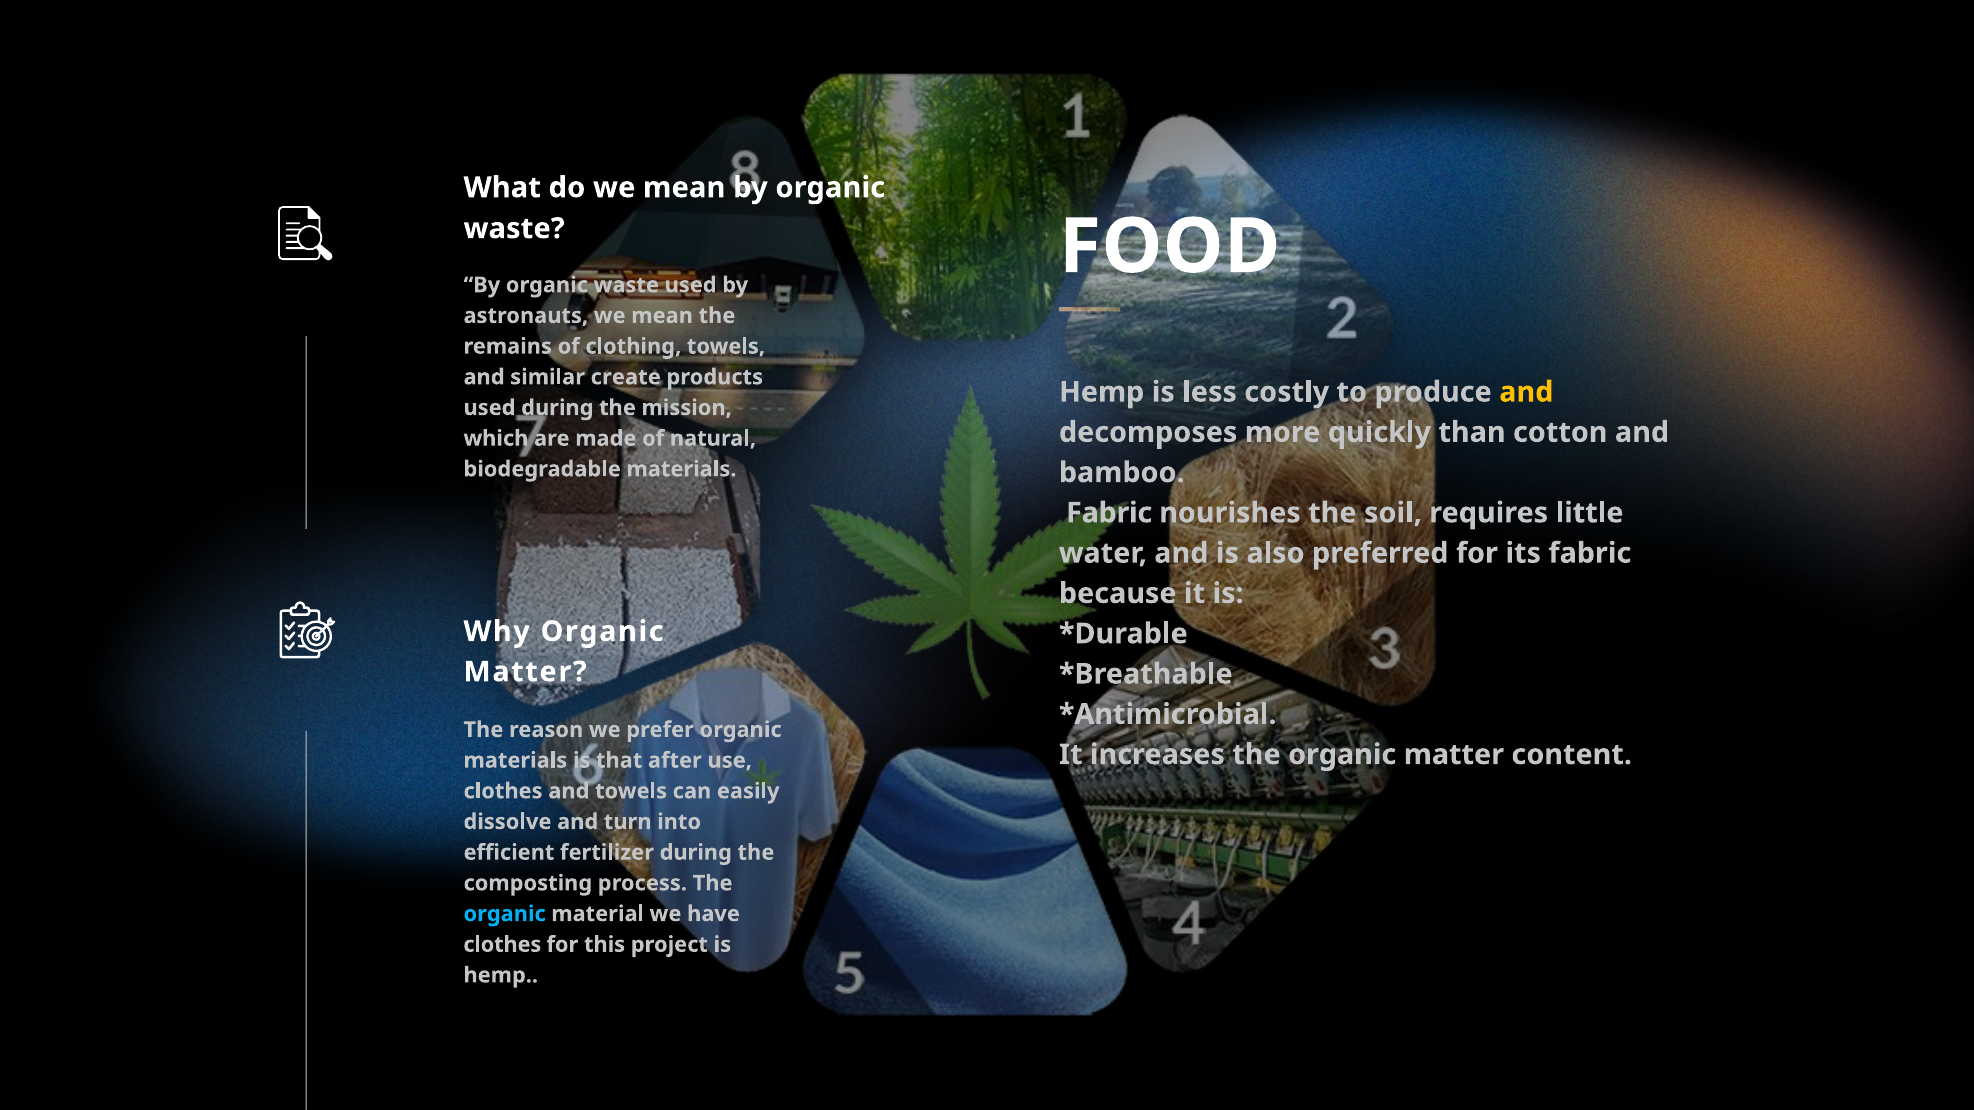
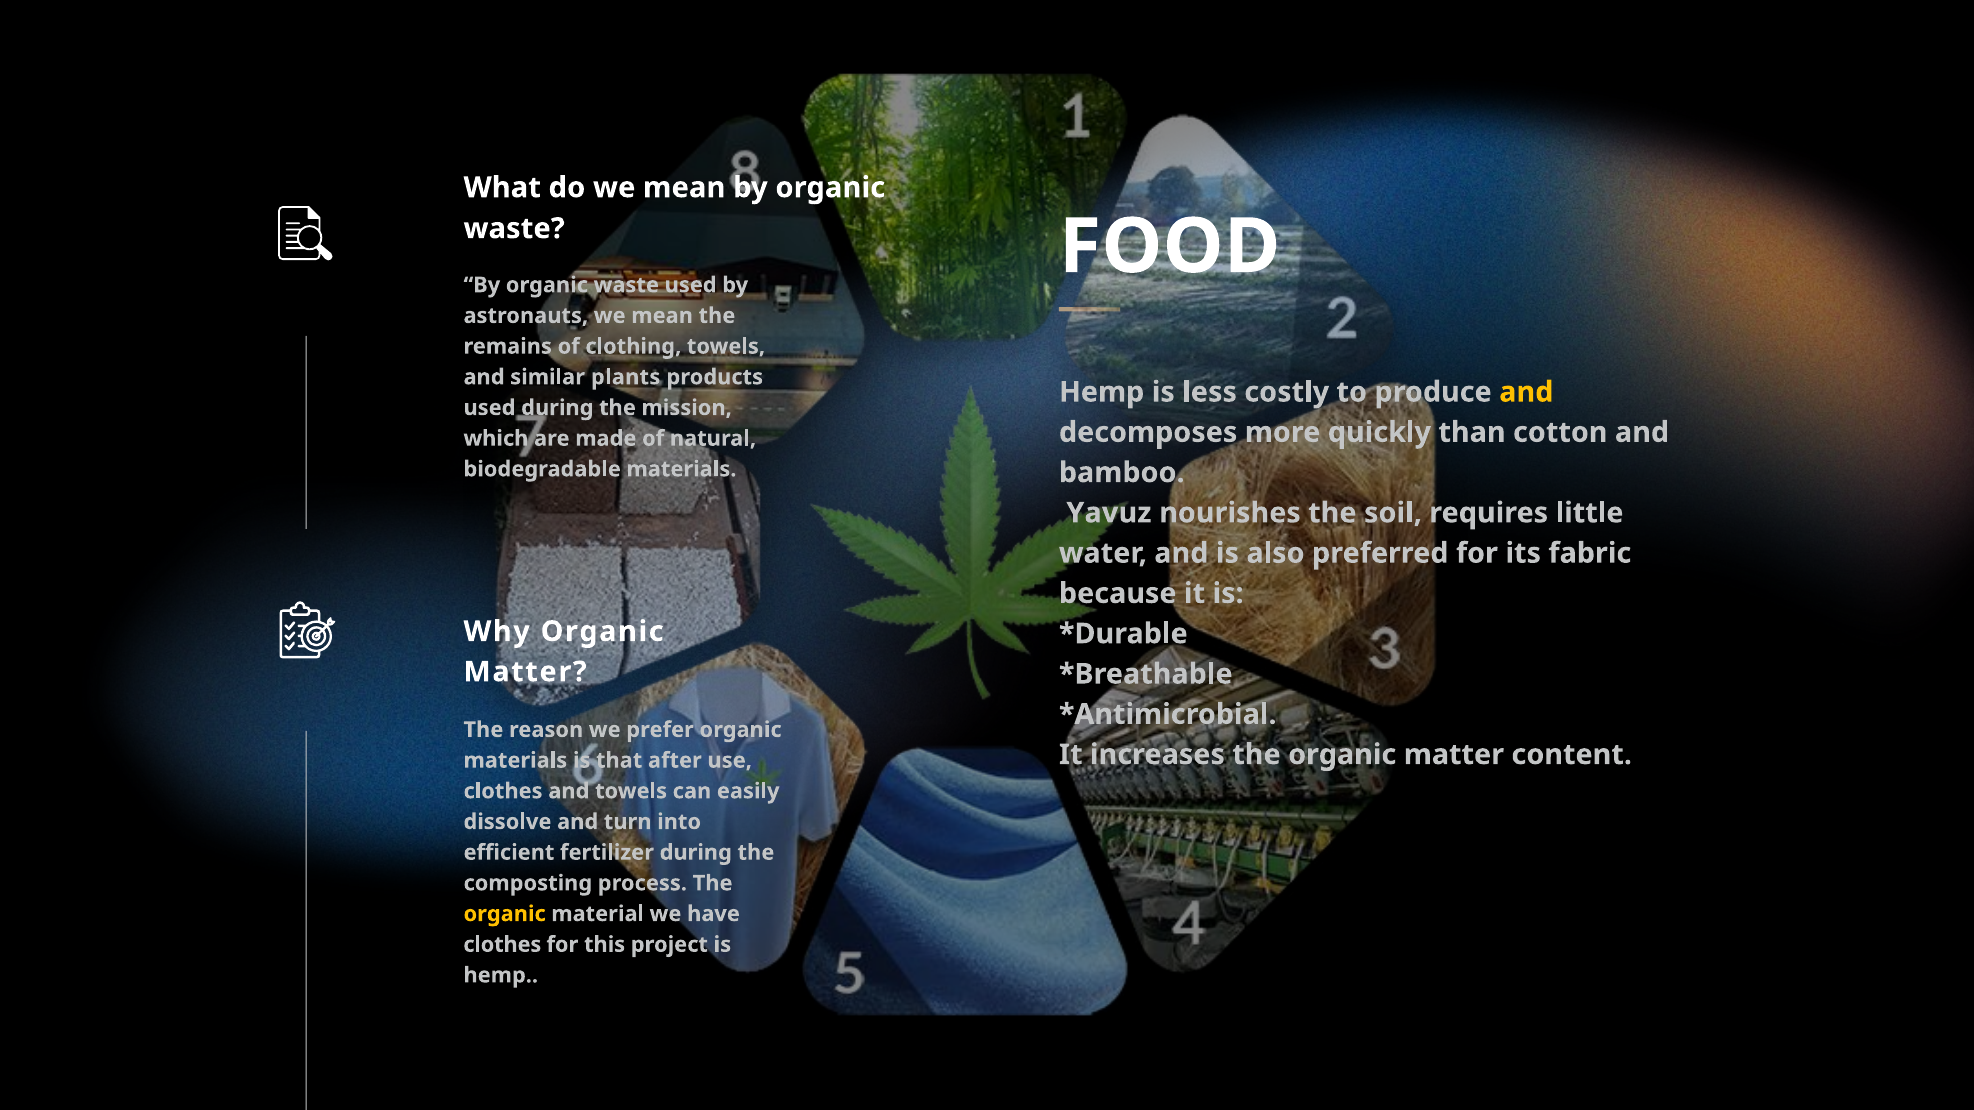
create: create -> plants (626, 377)
Fabric: Fabric -> Yavuz (1109, 513)
organic colour: light blue -> yellow (505, 914)
